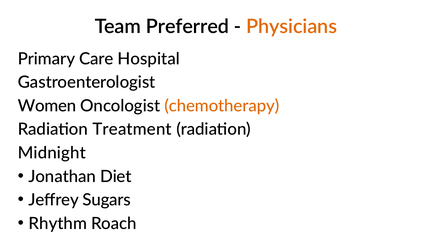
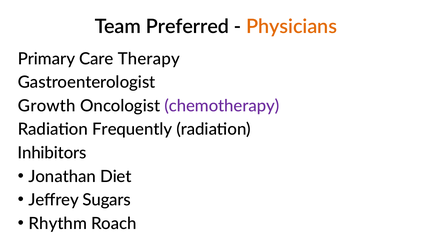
Hospital: Hospital -> Therapy (149, 59)
Women: Women -> Growth (47, 106)
chemotherapy colour: orange -> purple (222, 106)
Treatment: Treatment -> Frequently (132, 130)
Midnight: Midnight -> Inhibitors (52, 153)
